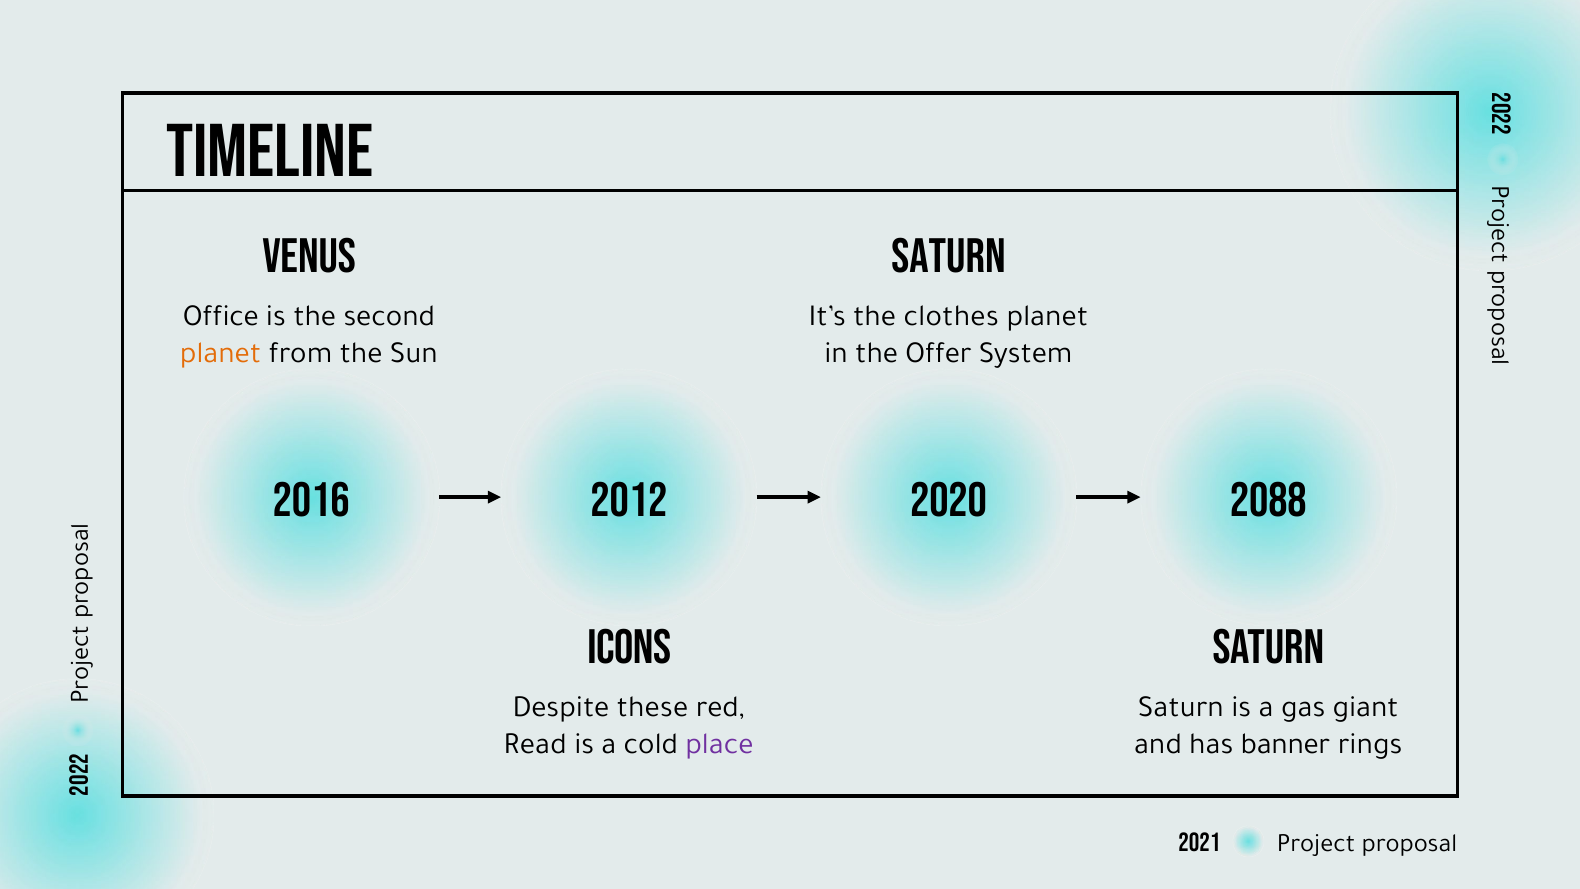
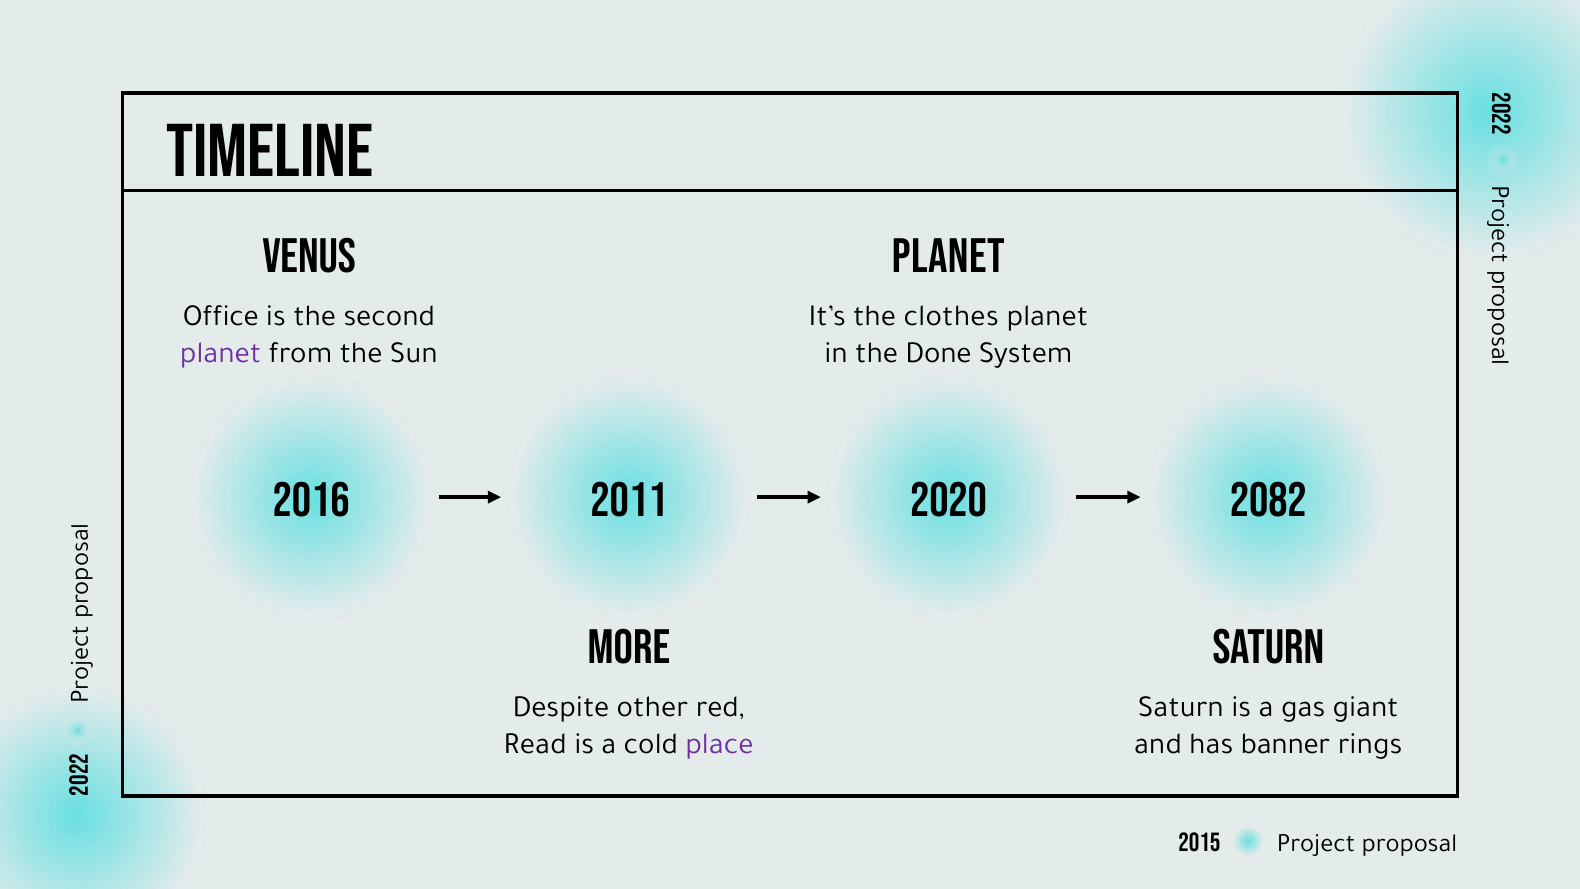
SATURN: SATURN -> PLANET (948, 257)
planet colour: orange -> purple (221, 353)
Offer: Offer -> Done (939, 353)
2012: 2012 -> 2011 (629, 500)
2088: 2088 -> 2082 (1268, 500)
ICONS: ICONS -> MORE (629, 647)
these: these -> other (653, 707)
2021: 2021 -> 2015 (1199, 843)
